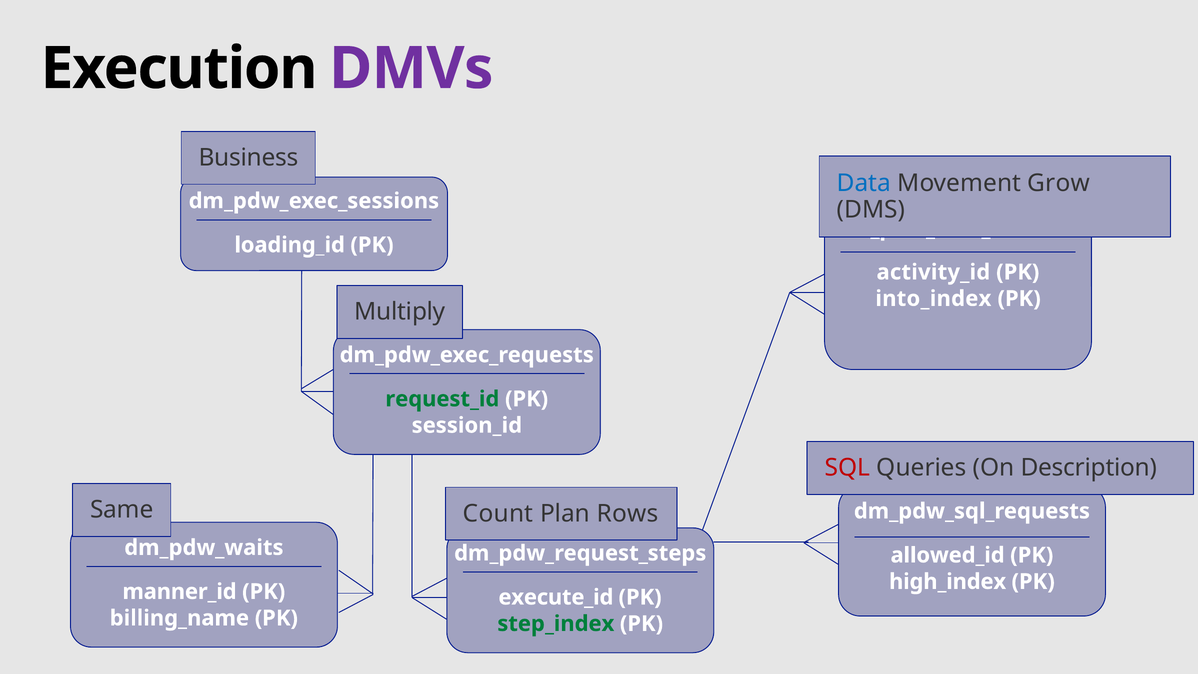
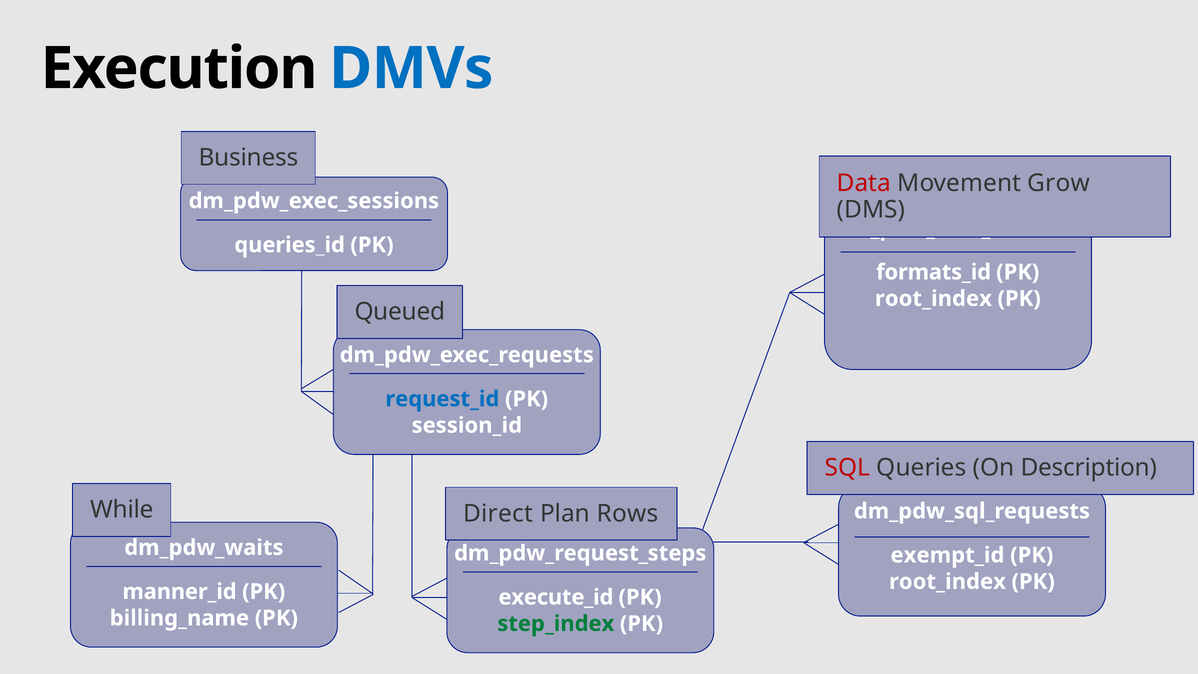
DMVs colour: purple -> blue (411, 69)
Data colour: blue -> red (864, 183)
loading_id: loading_id -> queries_id (290, 245)
activity_id: activity_id -> formats_id (934, 272)
into_index: into_index -> root_index (933, 299)
Multiply: Multiply -> Queued (400, 312)
request_id colour: green -> blue (442, 399)
Same: Same -> While (122, 510)
Count: Count -> Direct (498, 513)
allowed_id: allowed_id -> exempt_id (947, 555)
high_index: high_index -> root_index (947, 581)
